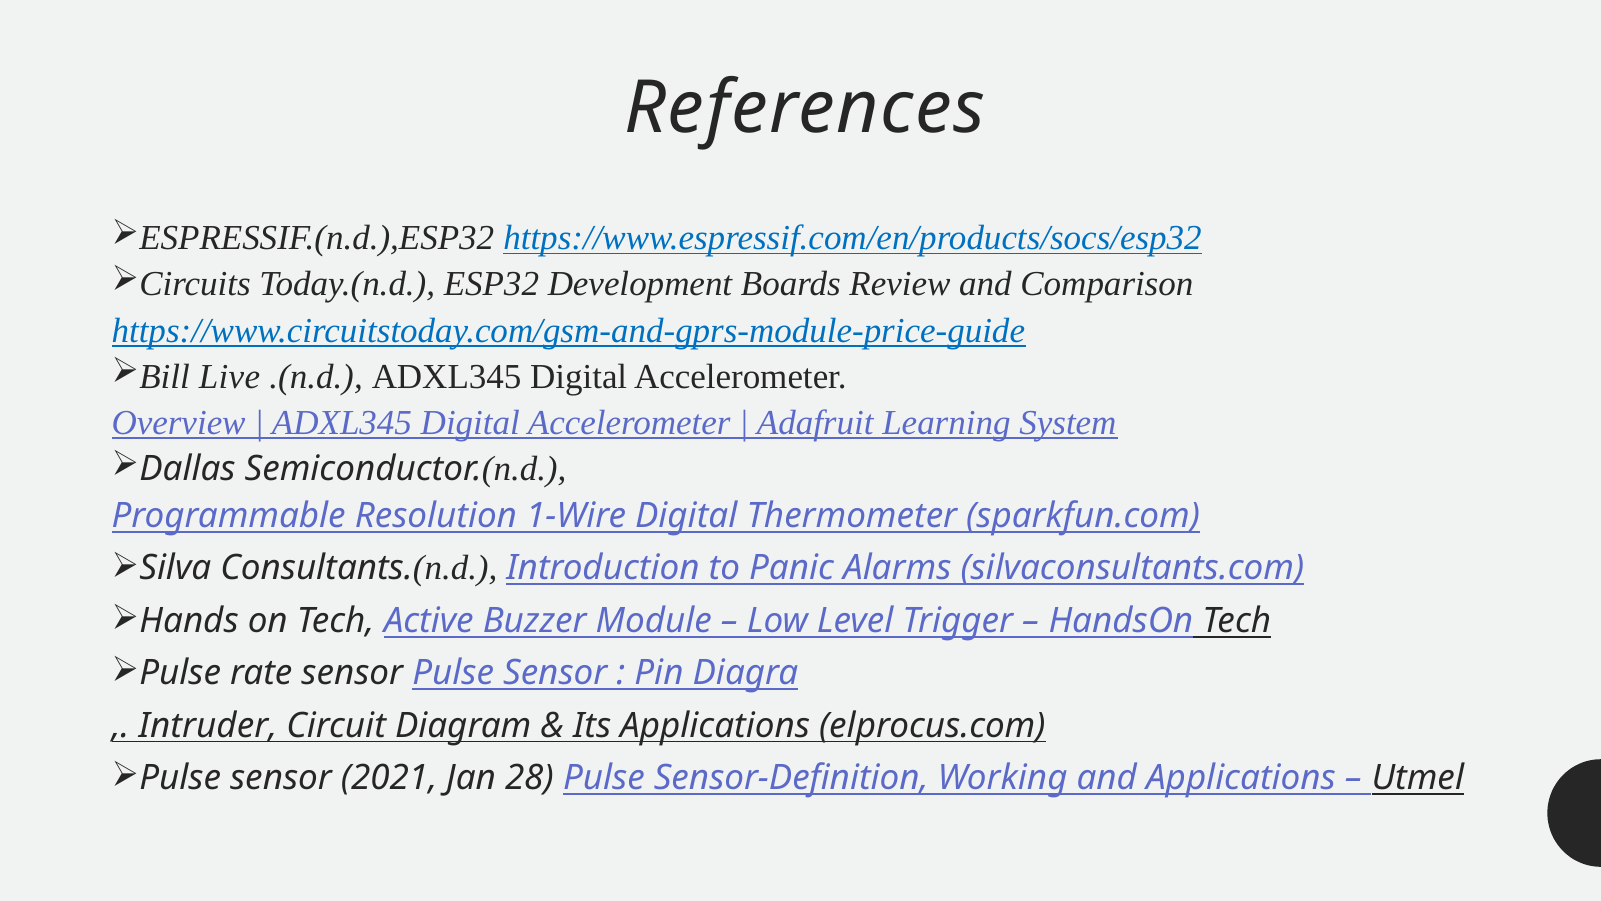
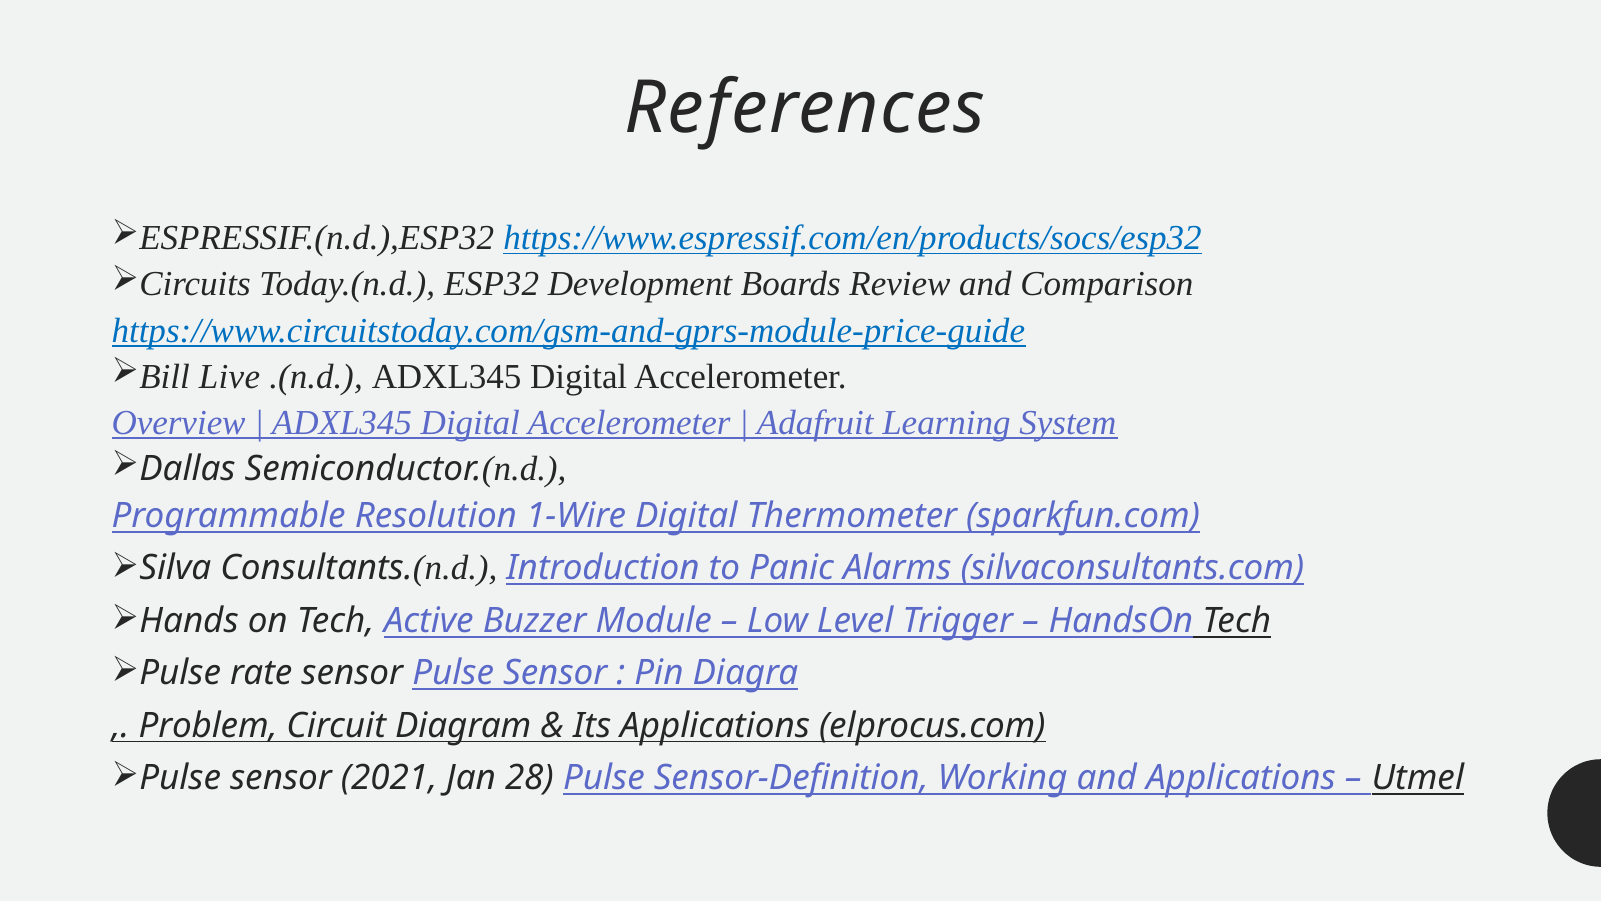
Intruder: Intruder -> Problem (208, 725)
